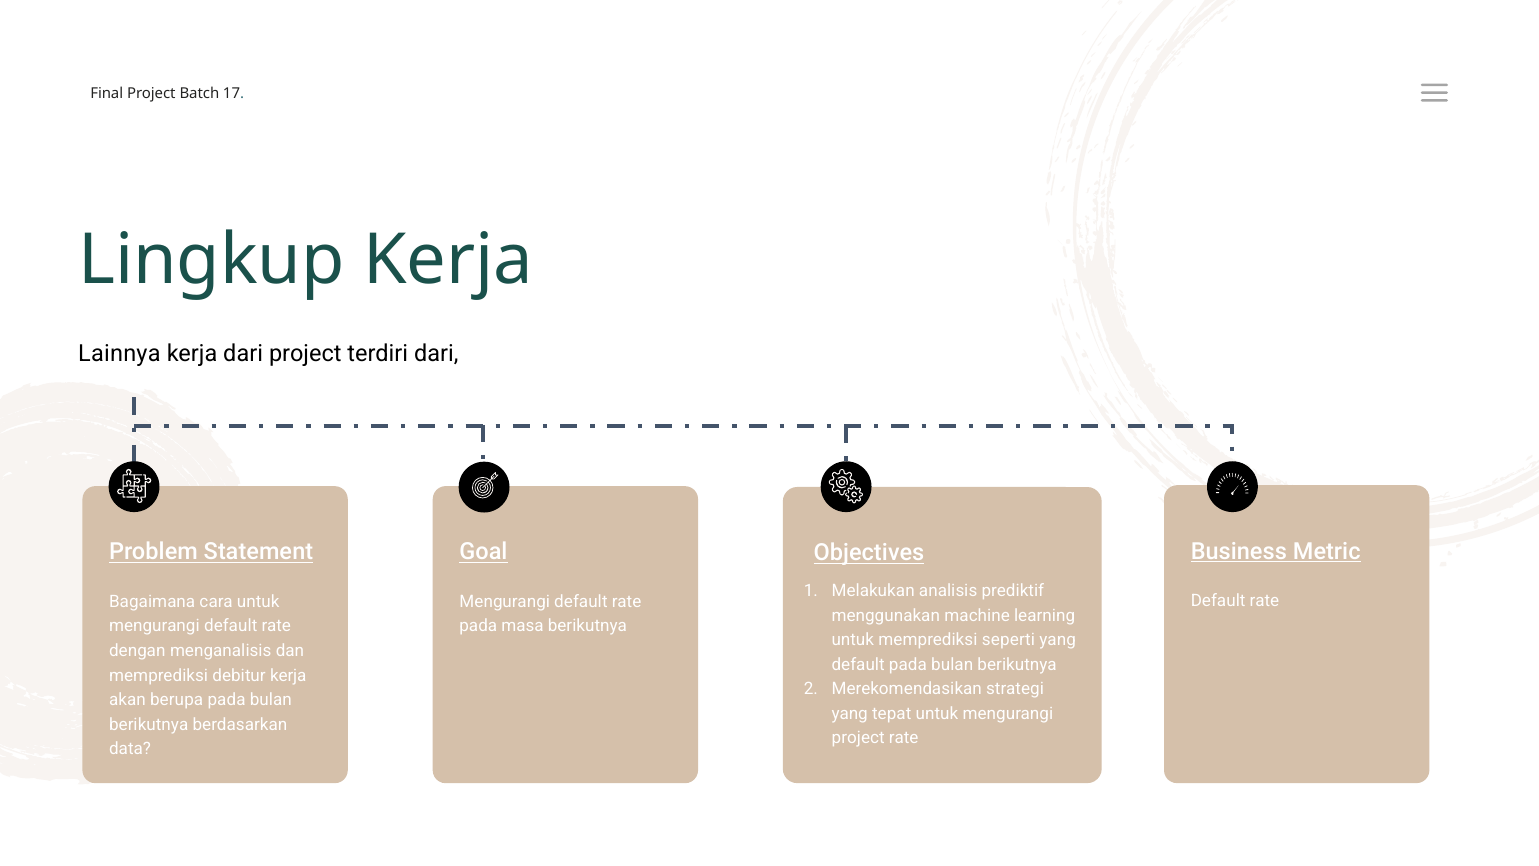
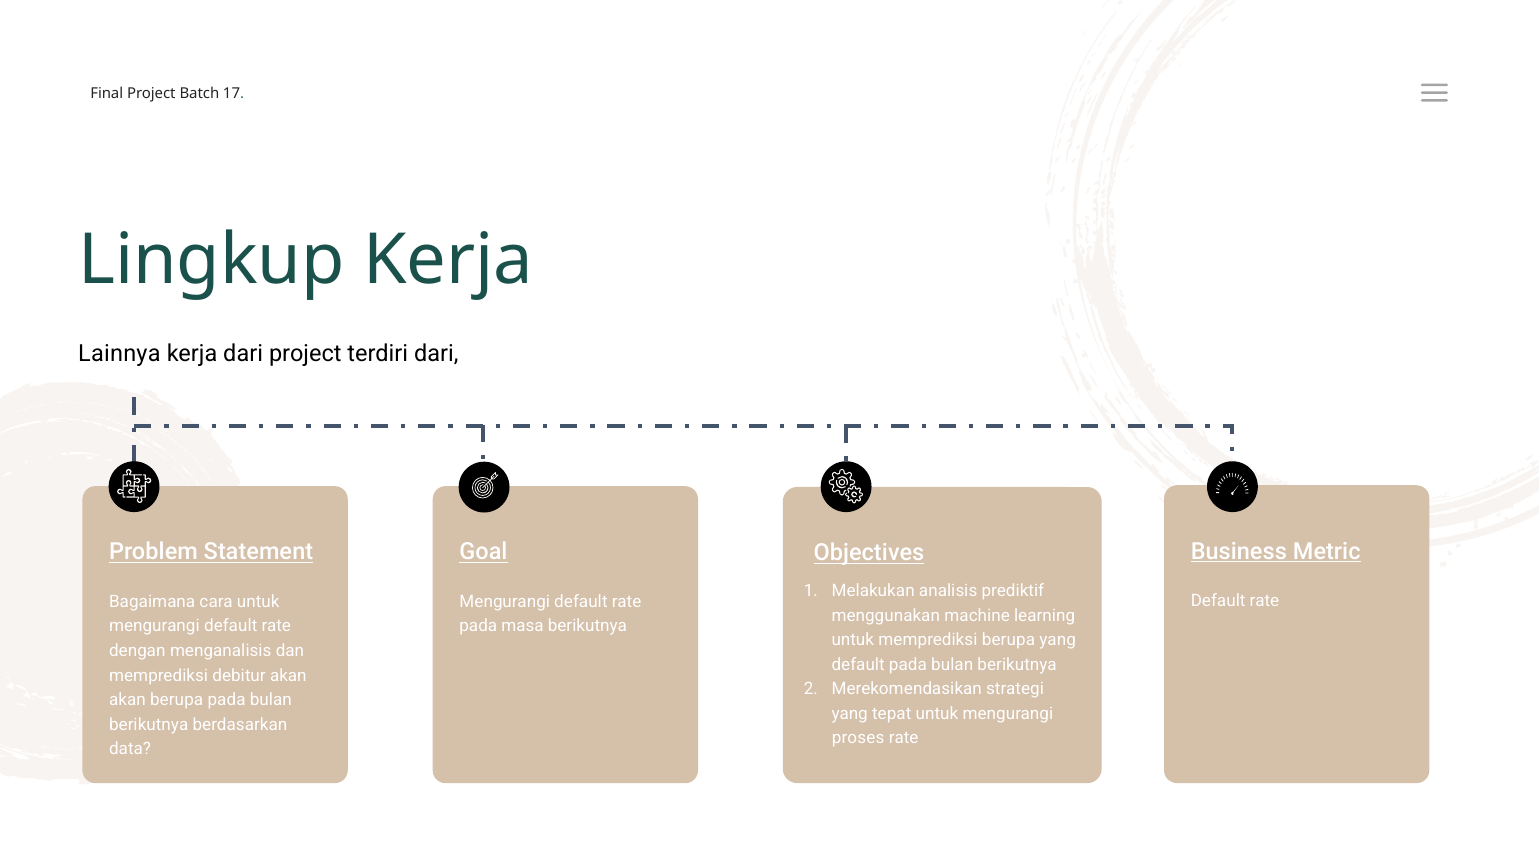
memprediksi seperti: seperti -> berupa (1008, 640)
debitur kerja: kerja -> akan (288, 675)
project: project -> proses (858, 738)
